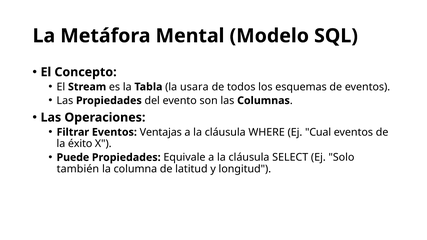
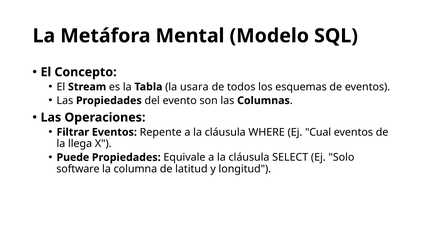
Ventajas: Ventajas -> Repente (161, 132)
éxito: éxito -> llega (80, 144)
también: también -> software (78, 169)
